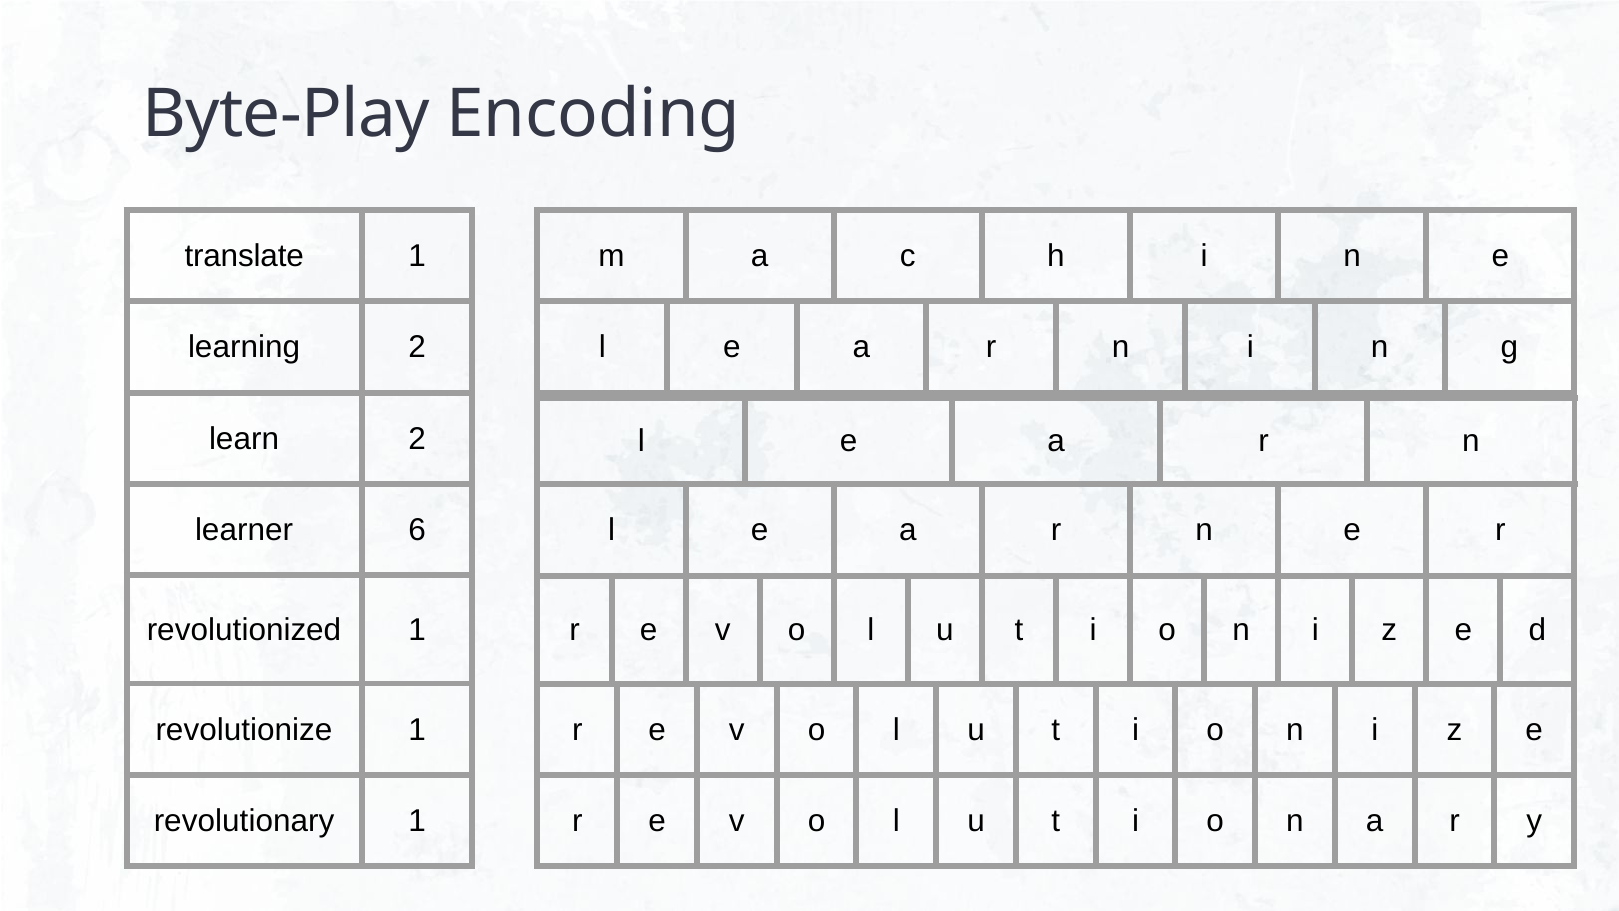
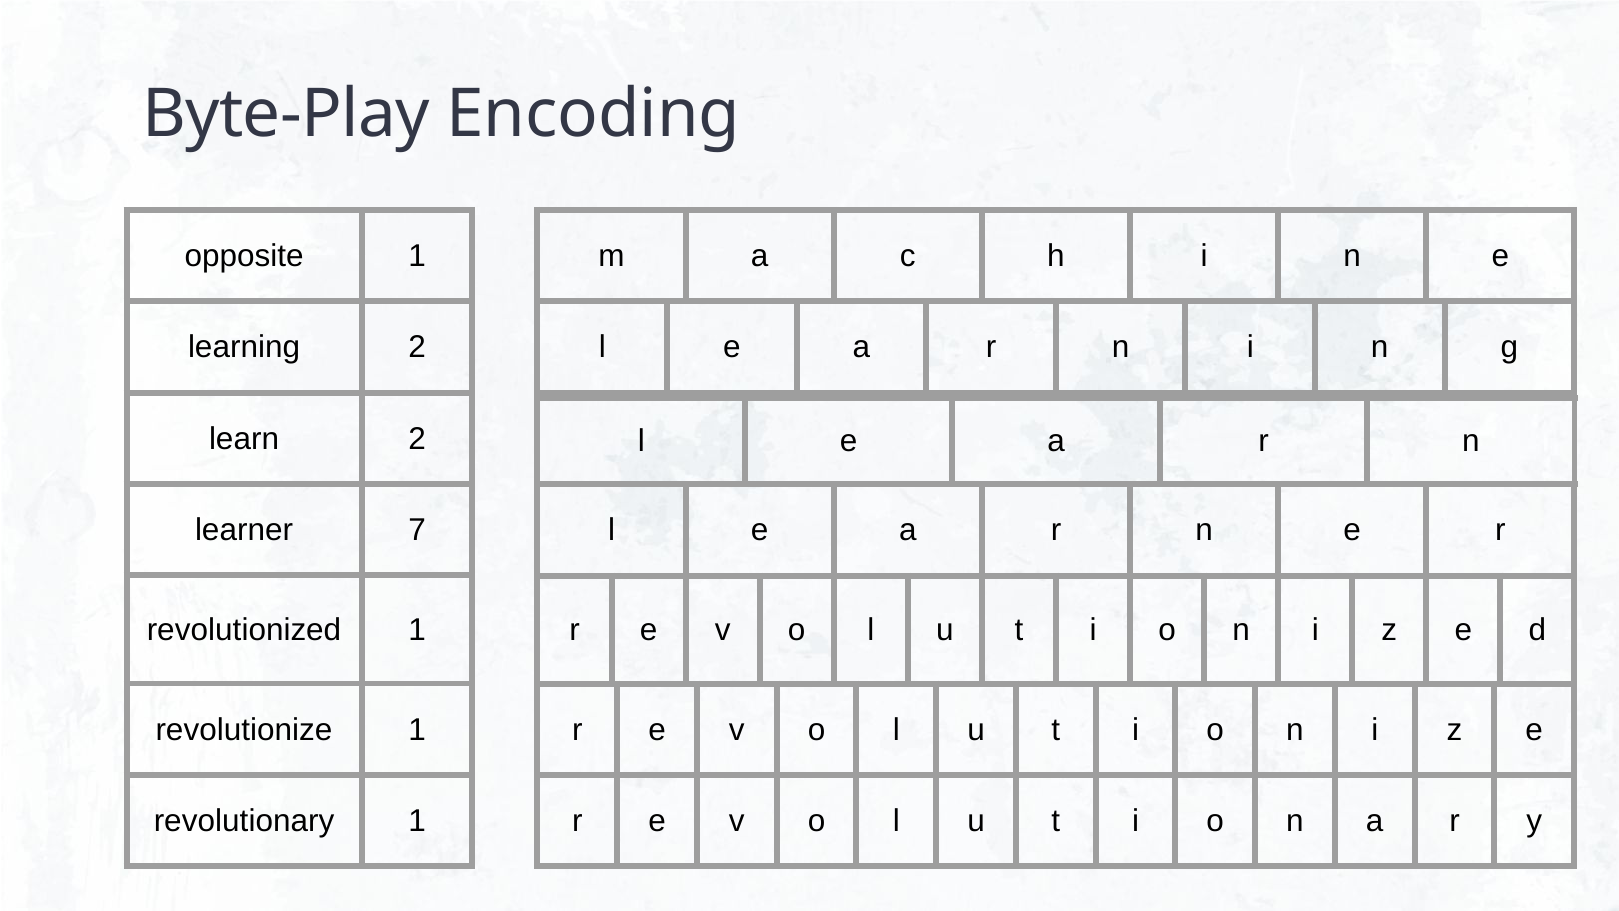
translate: translate -> opposite (244, 256)
6: 6 -> 7 (417, 530)
